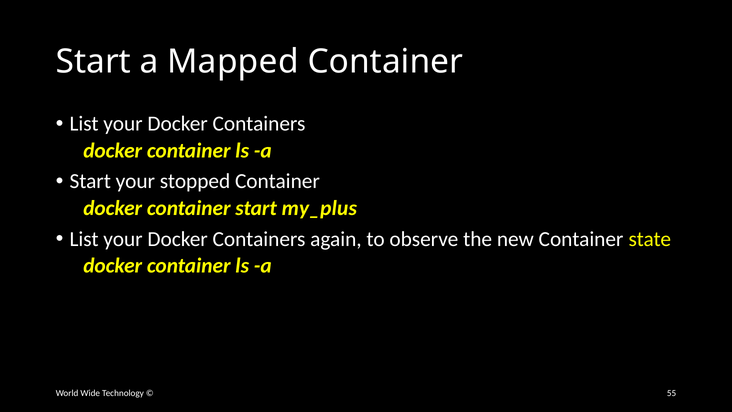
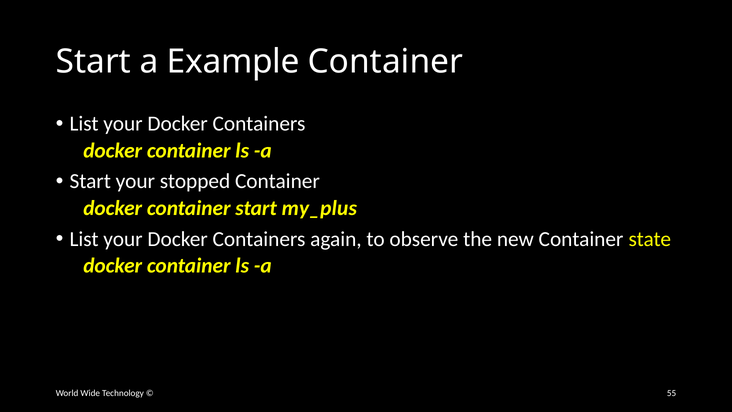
Mapped: Mapped -> Example (233, 61)
